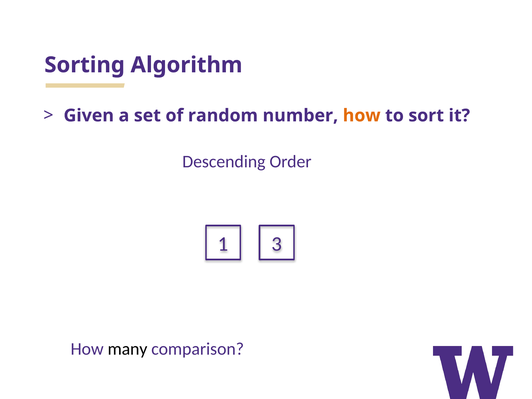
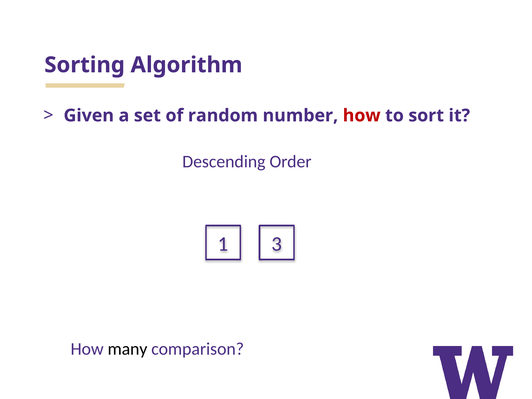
how colour: orange -> red (362, 116)
